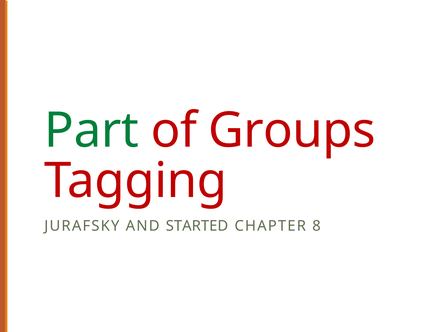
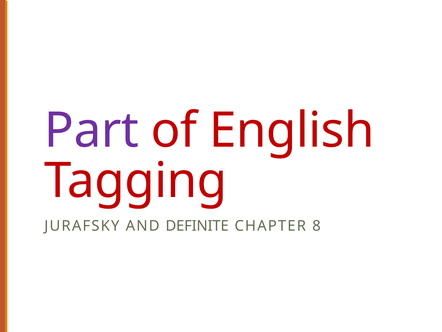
Part colour: green -> purple (92, 130)
Groups: Groups -> English (292, 130)
STARTED: STARTED -> DEFINITE (197, 225)
